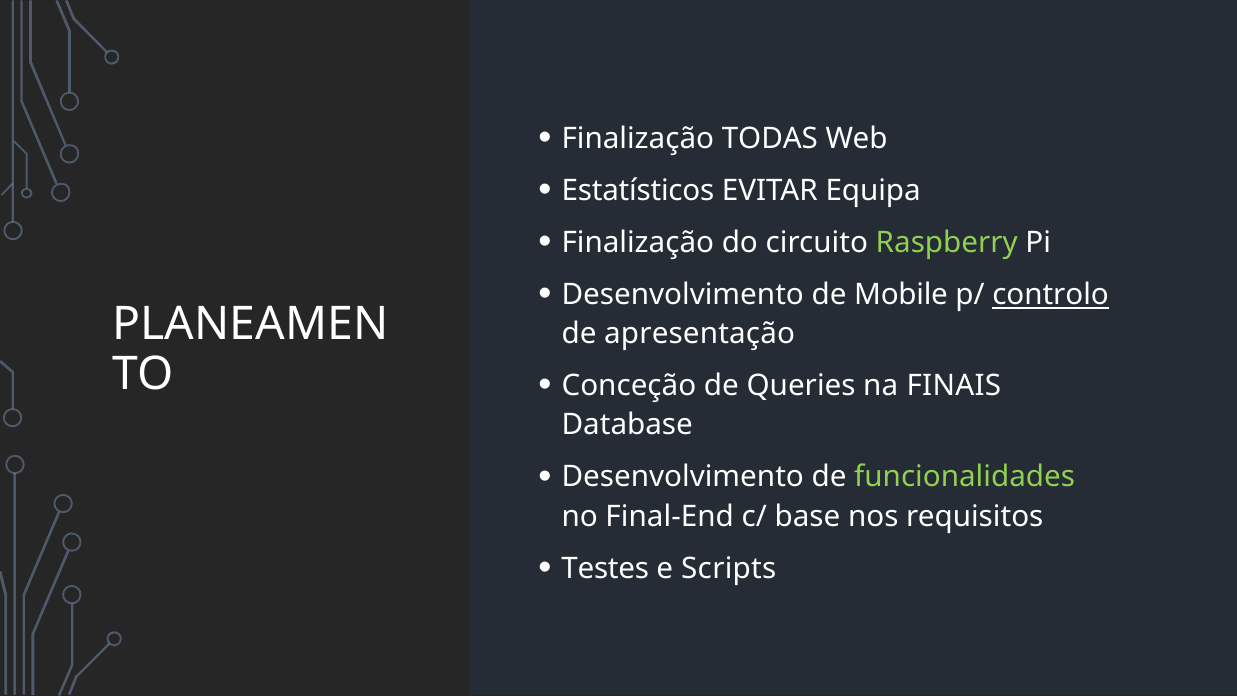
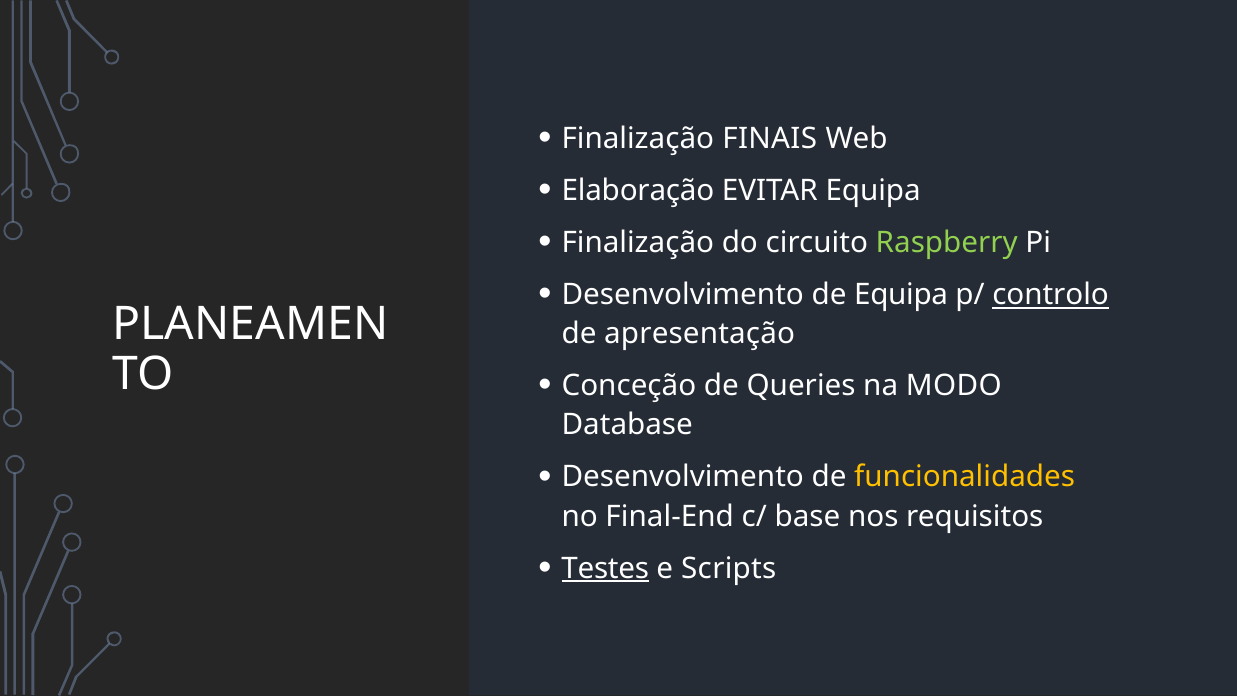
TODAS: TODAS -> FINAIS (770, 139)
Estatísticos: Estatísticos -> Elaboração (638, 191)
de Mobile: Mobile -> Equipa (901, 295)
FINAIS: FINAIS -> MODO (954, 386)
funcionalidades colour: light green -> yellow (965, 477)
Testes underline: none -> present (605, 568)
